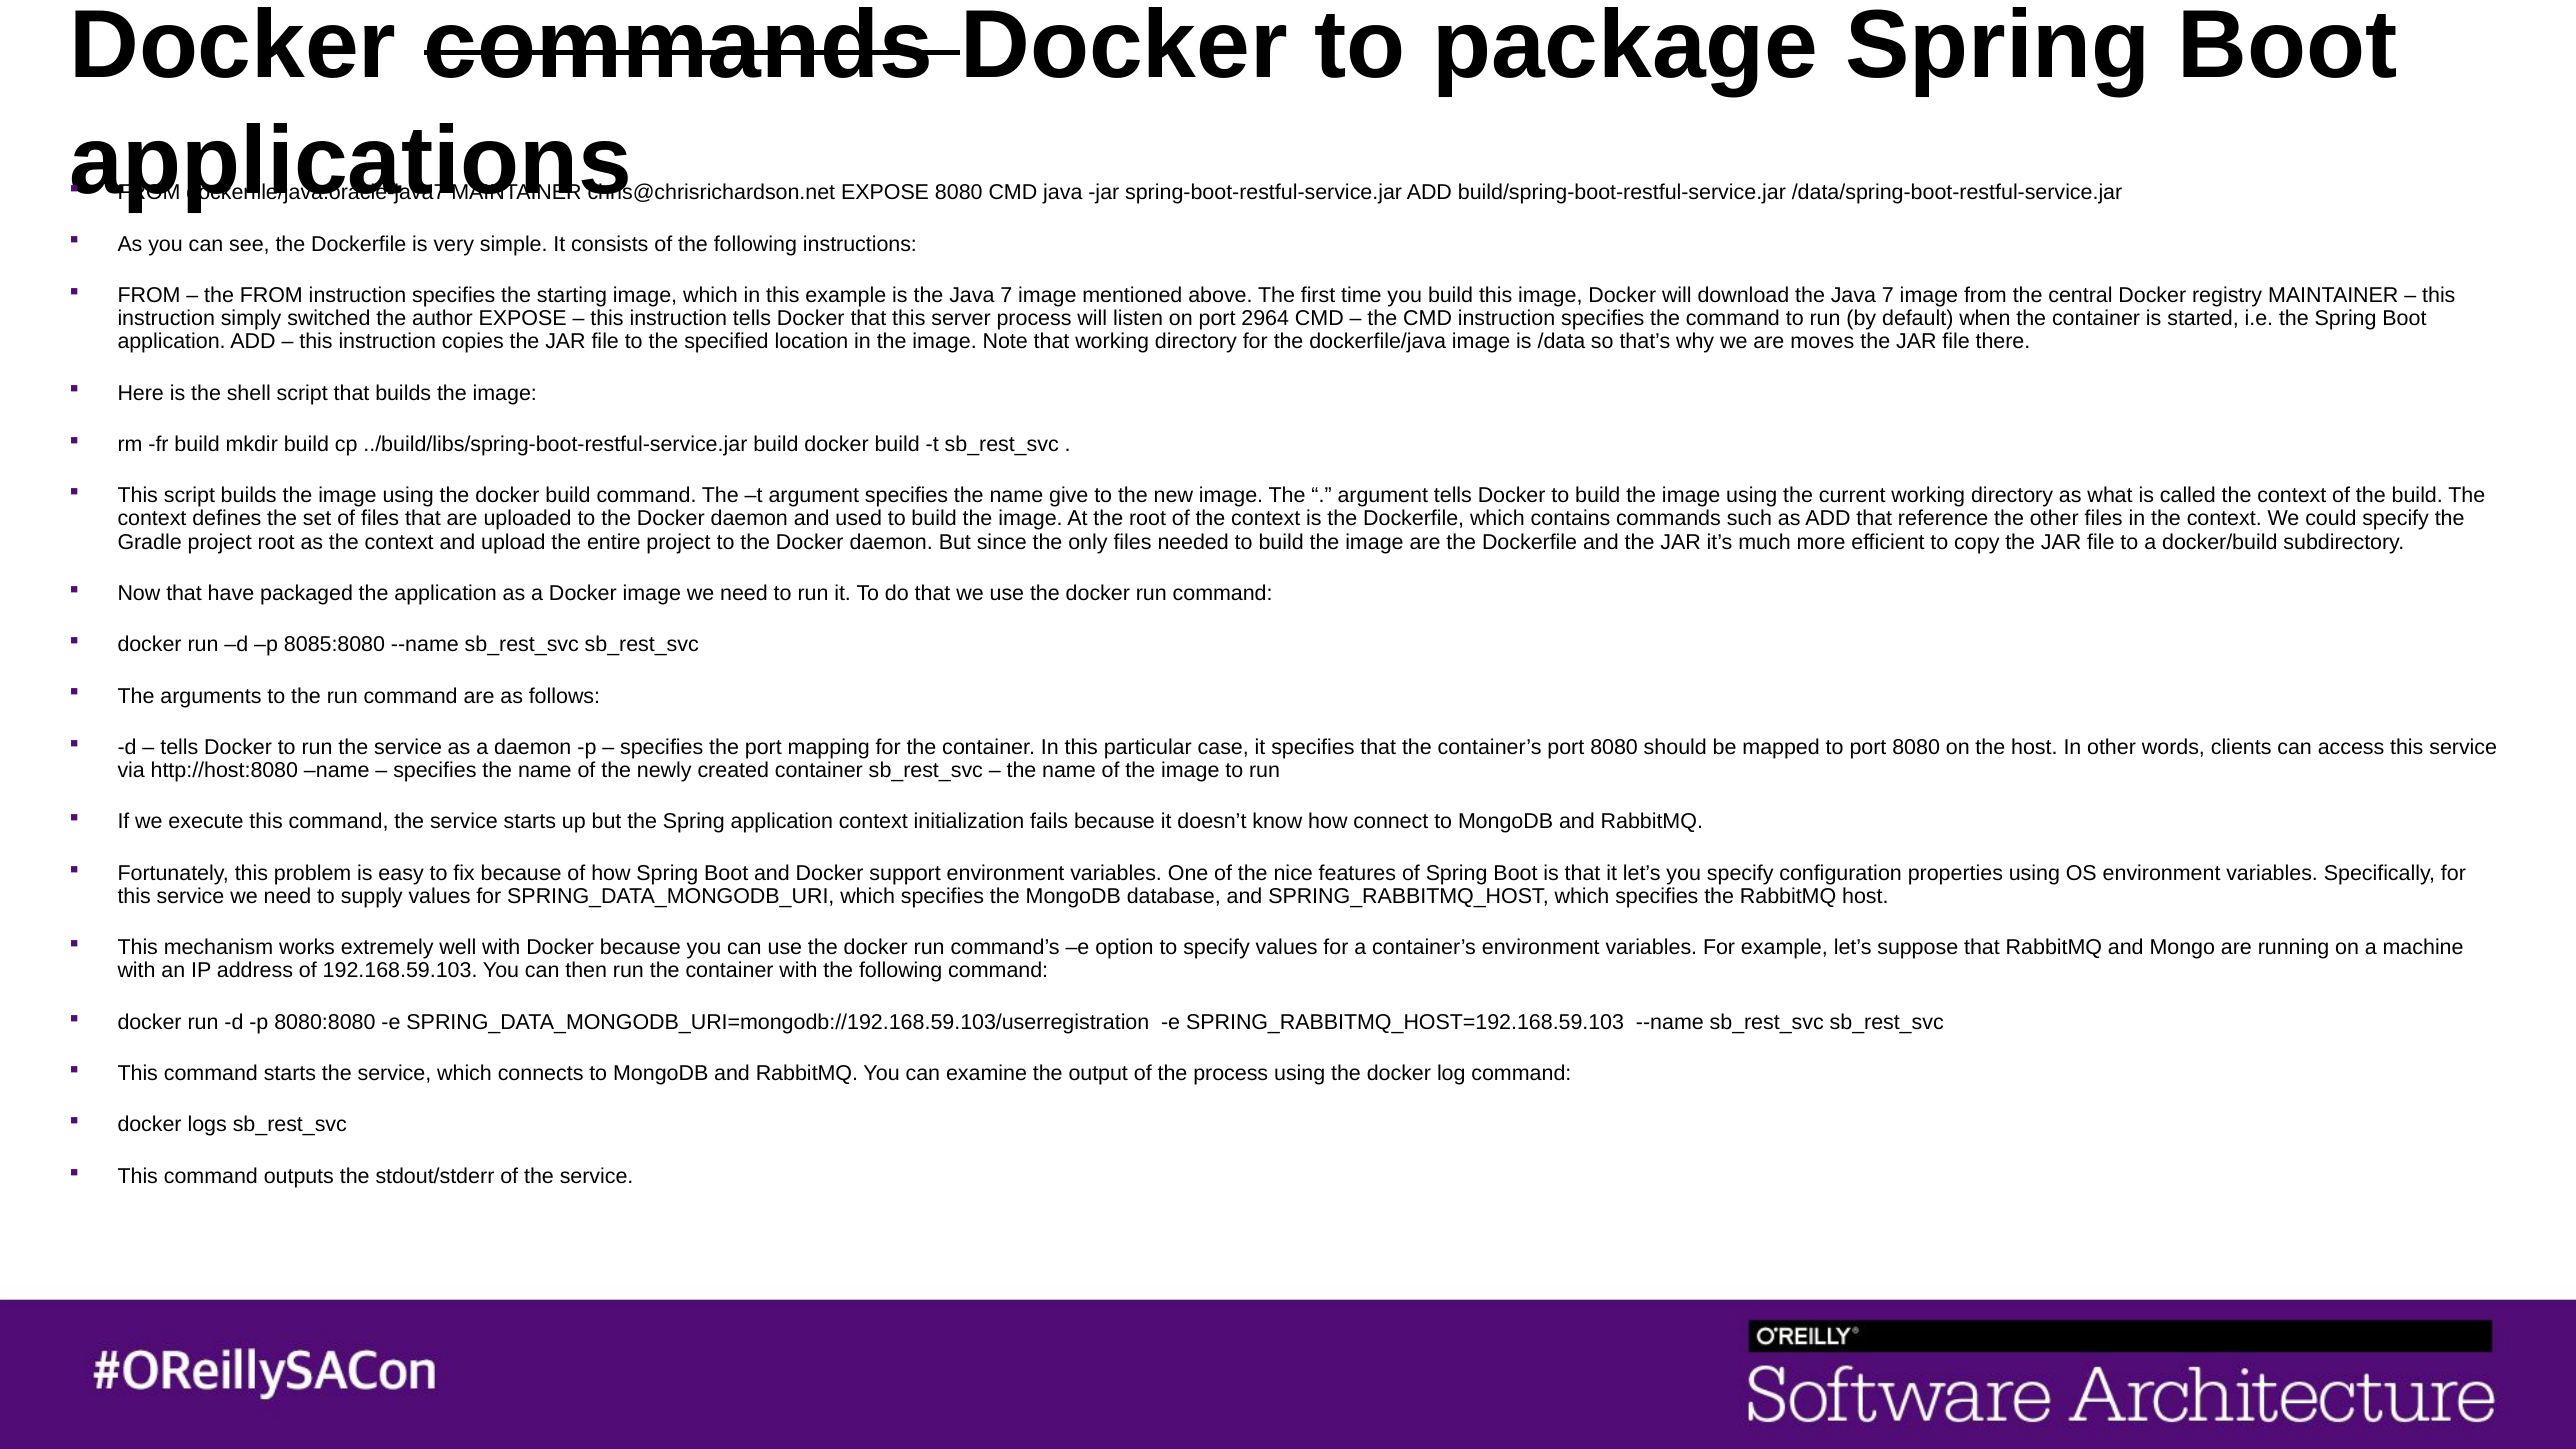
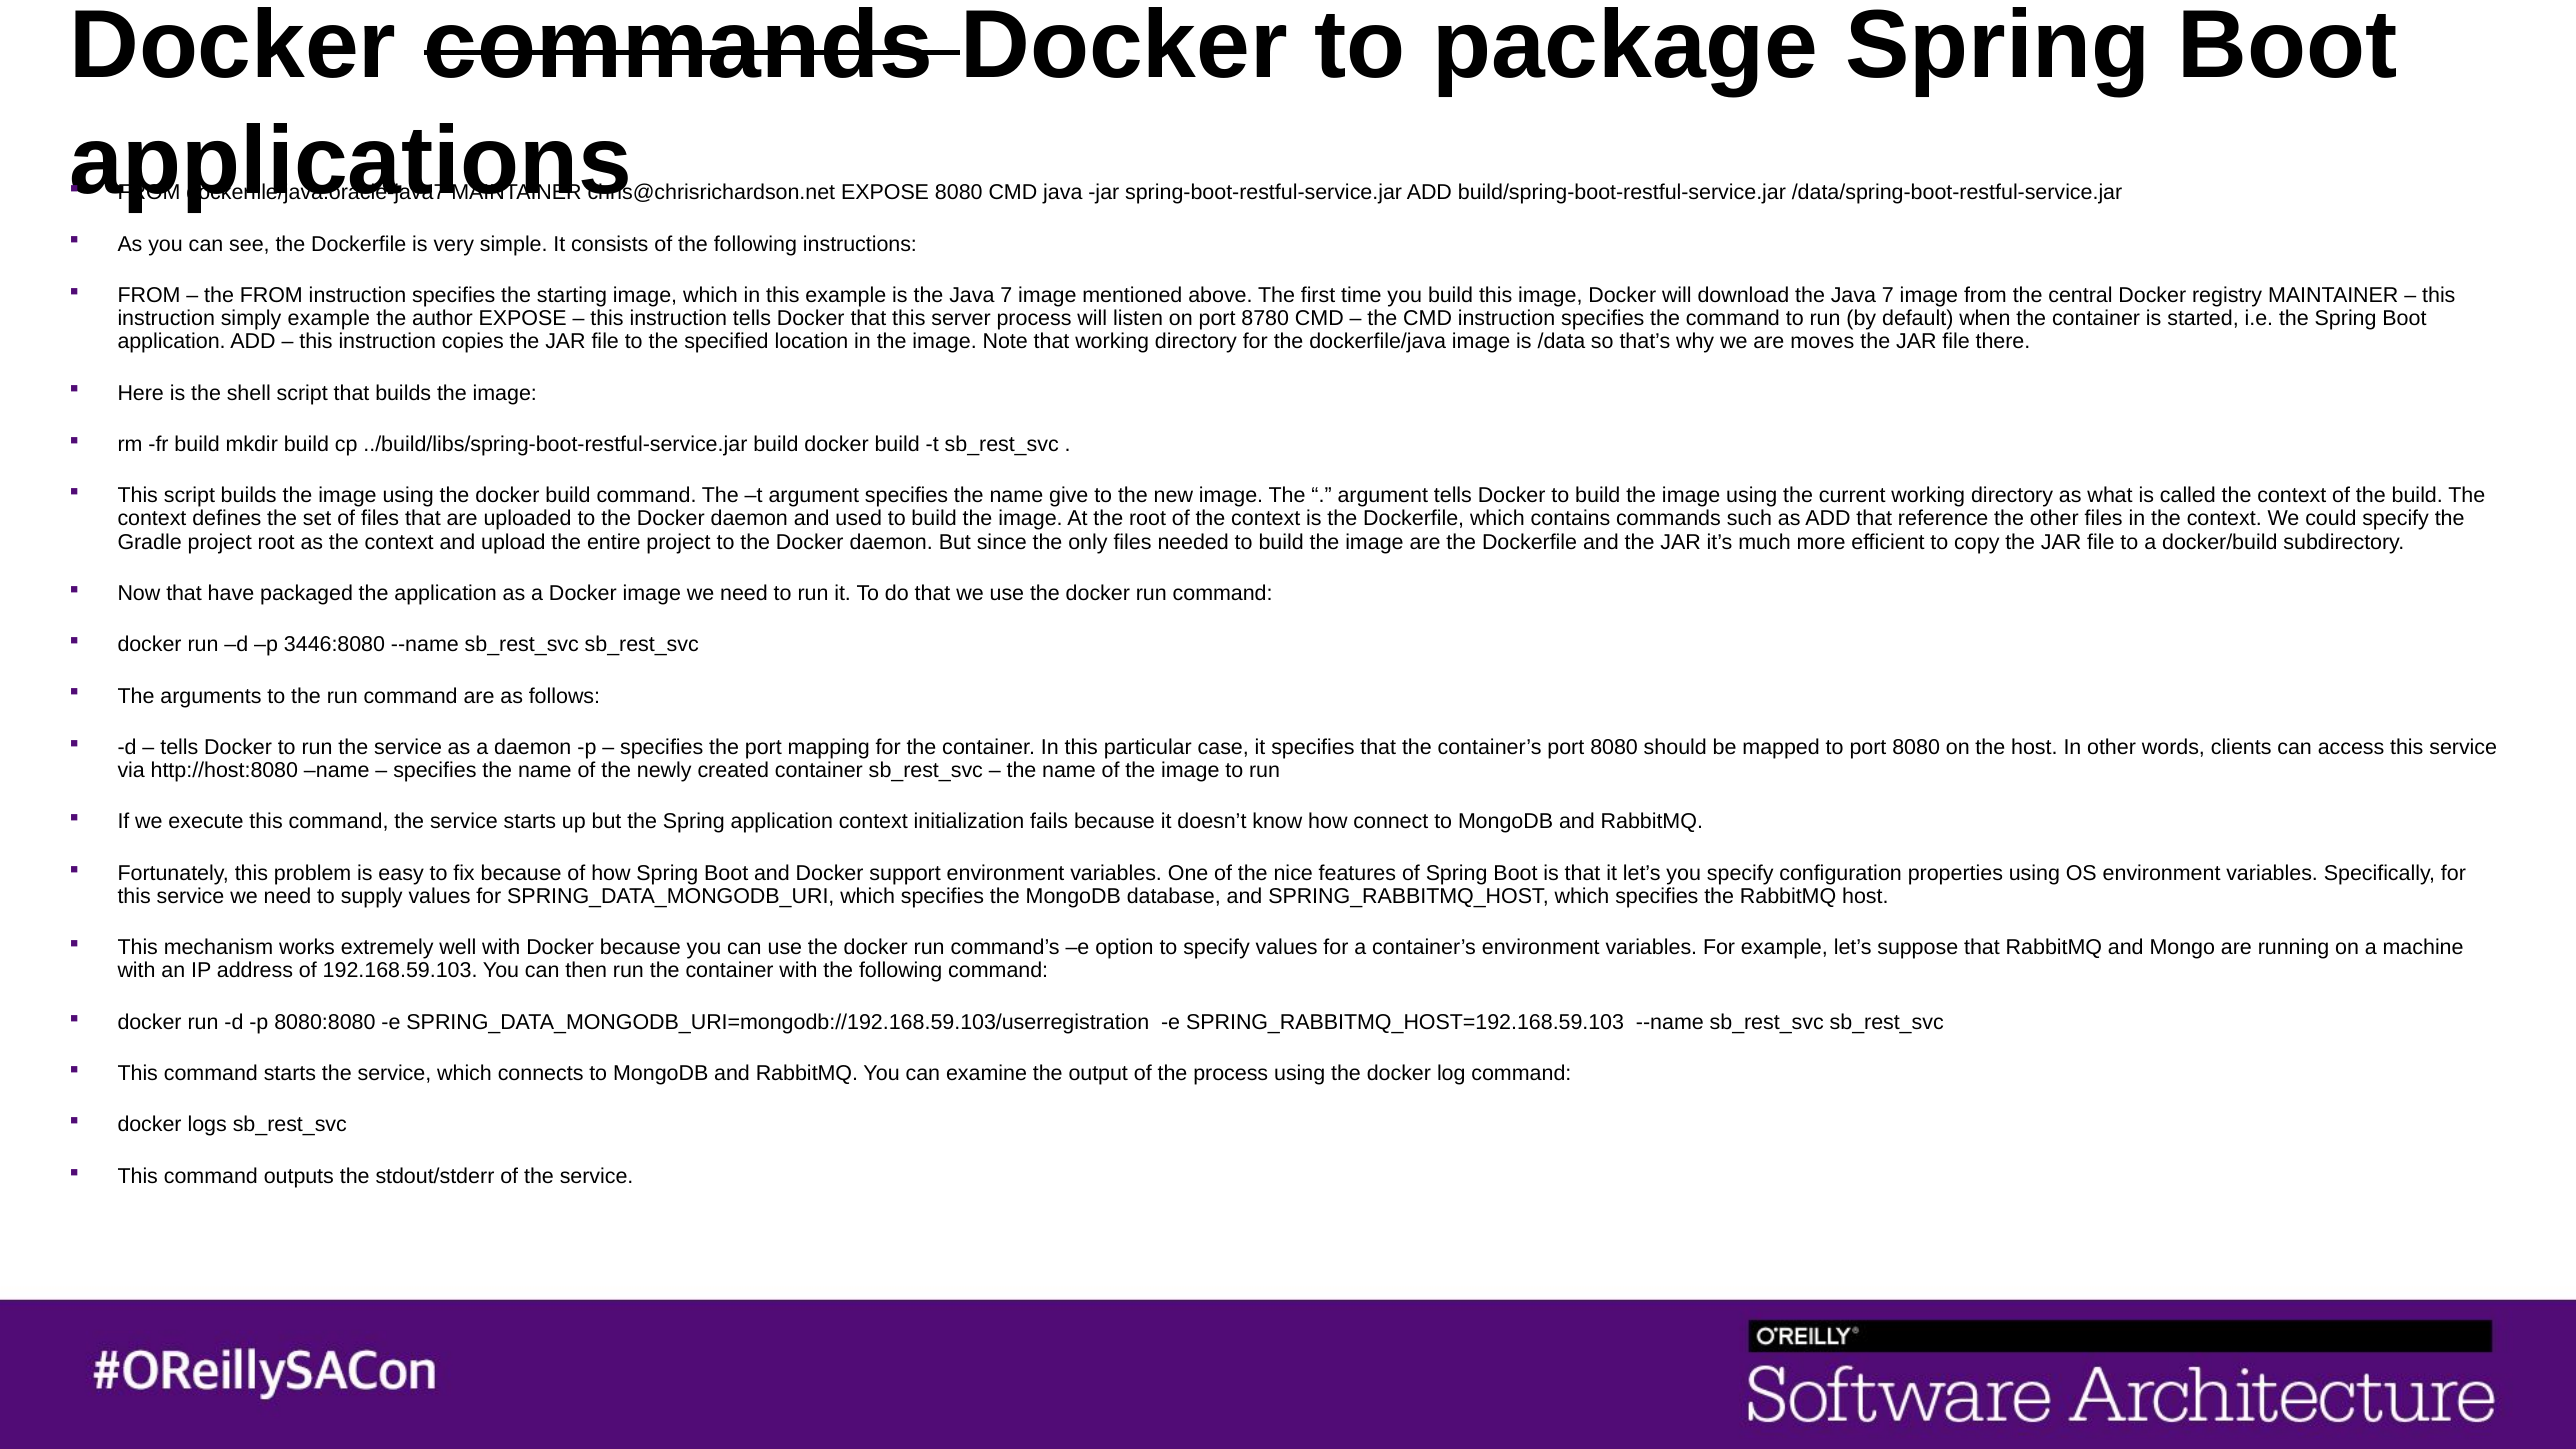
simply switched: switched -> example (329, 318)
2964: 2964 -> 8780 (1265, 318)
8085:8080: 8085:8080 -> 3446:8080 (335, 645)
